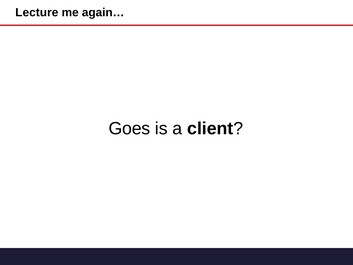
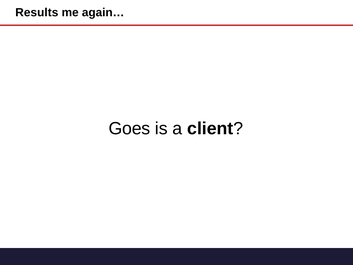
Lecture: Lecture -> Results (37, 13)
